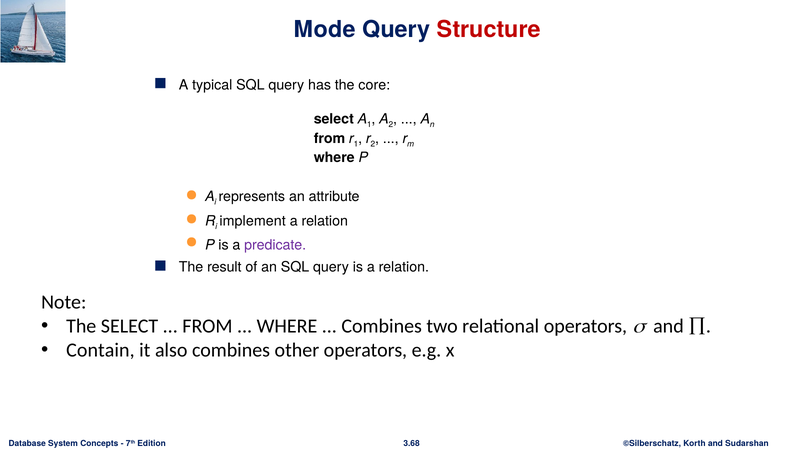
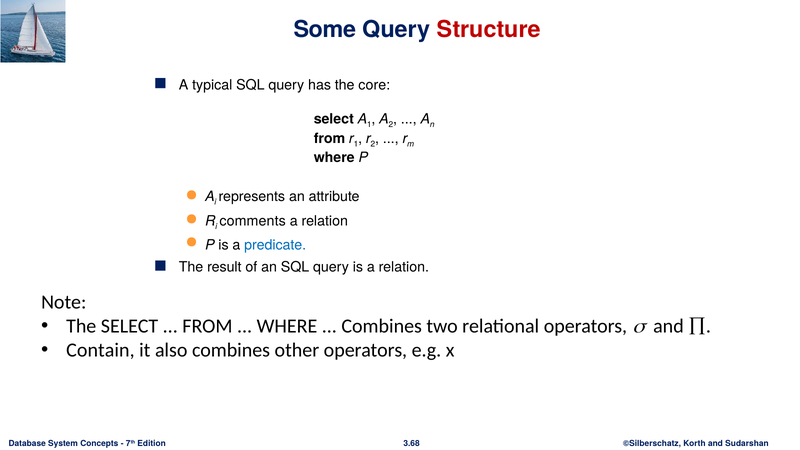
Mode: Mode -> Some (325, 29)
implement: implement -> comments (253, 221)
predicate colour: purple -> blue (275, 245)
